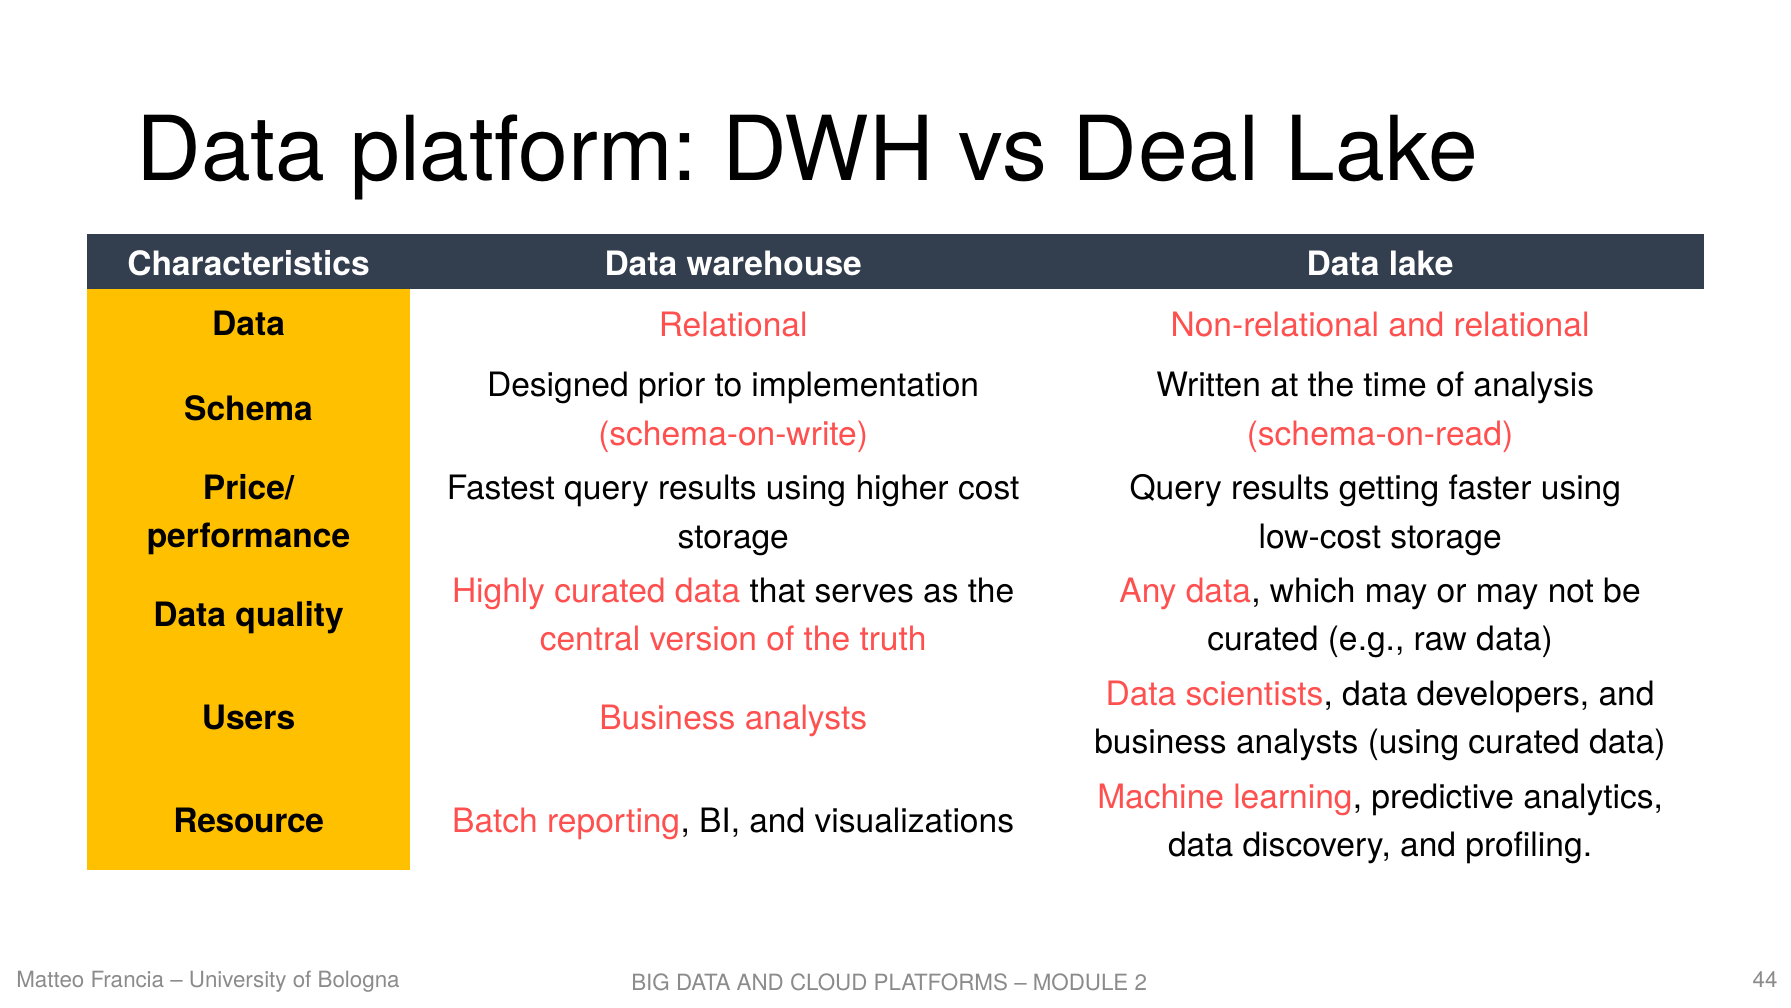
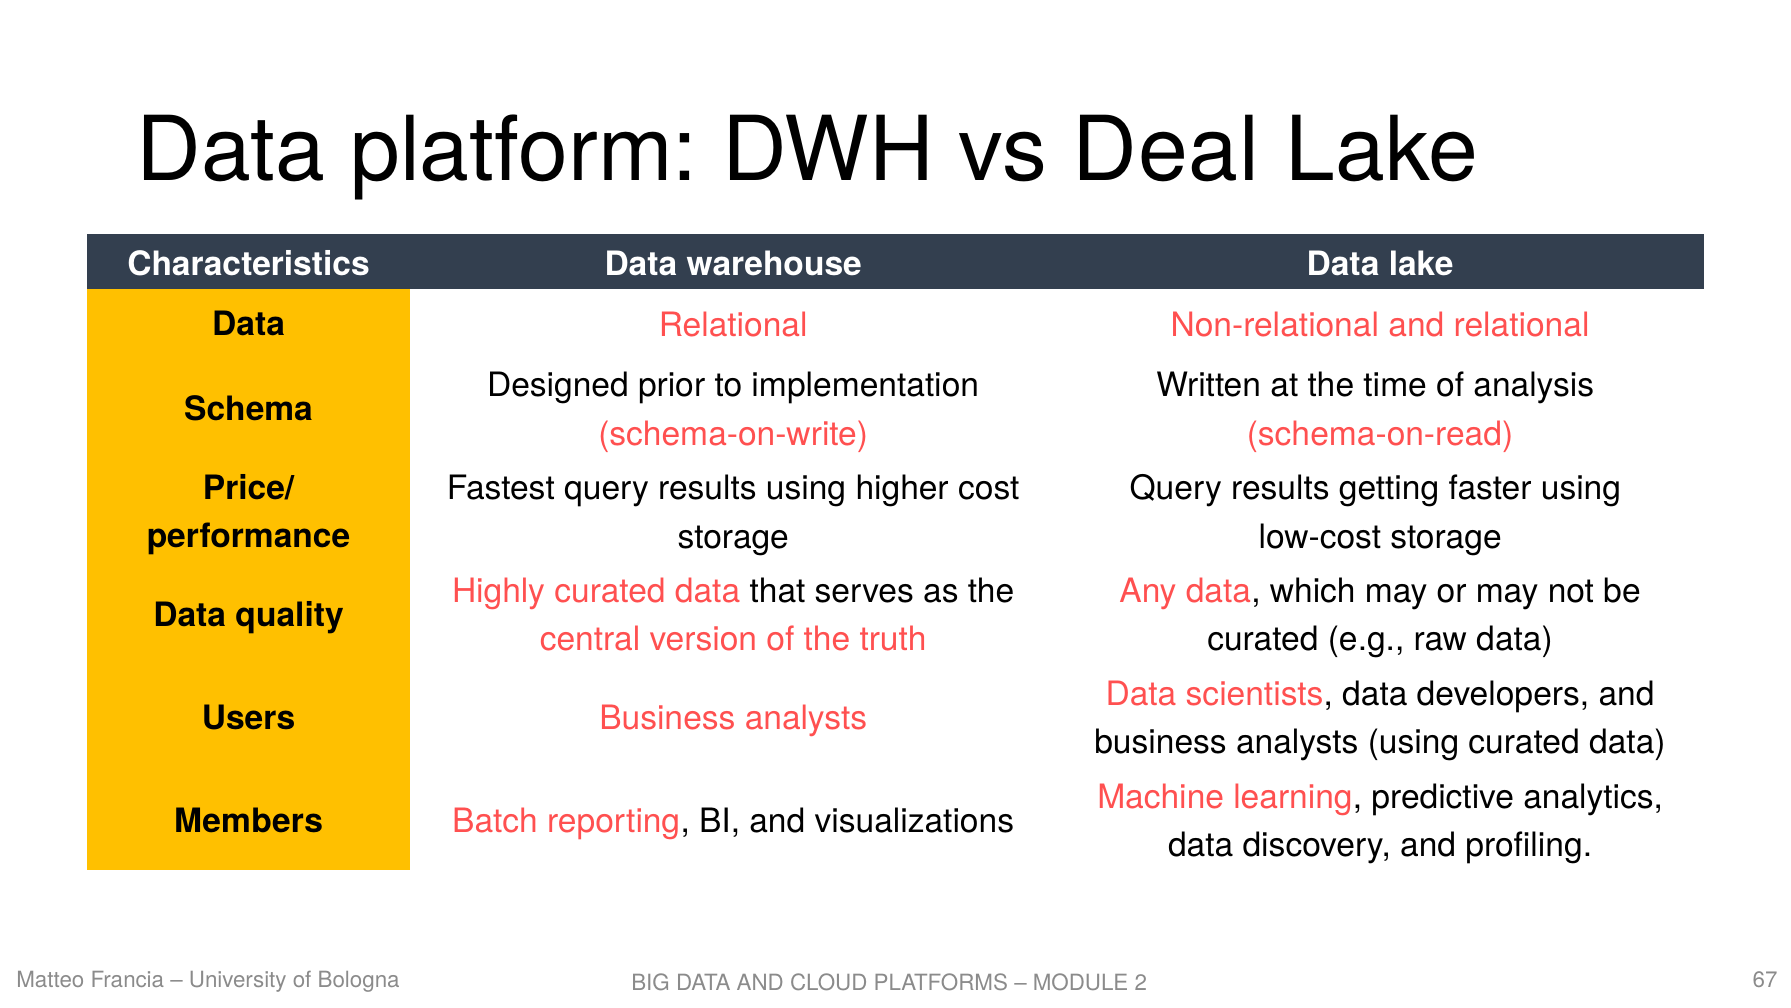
Resource: Resource -> Members (249, 820)
44: 44 -> 67 (1765, 980)
